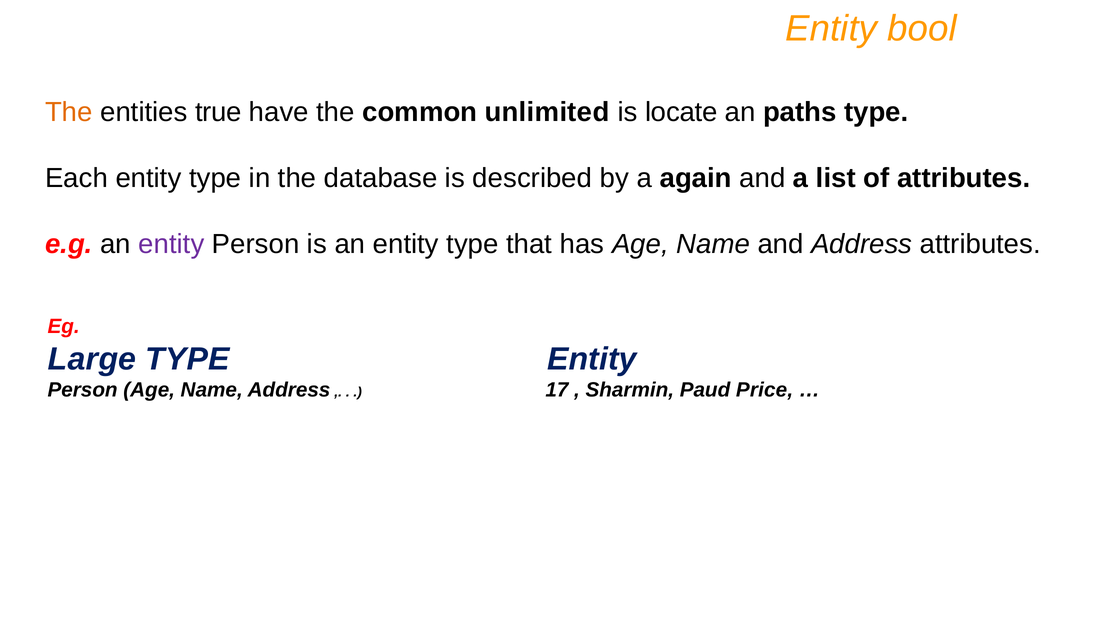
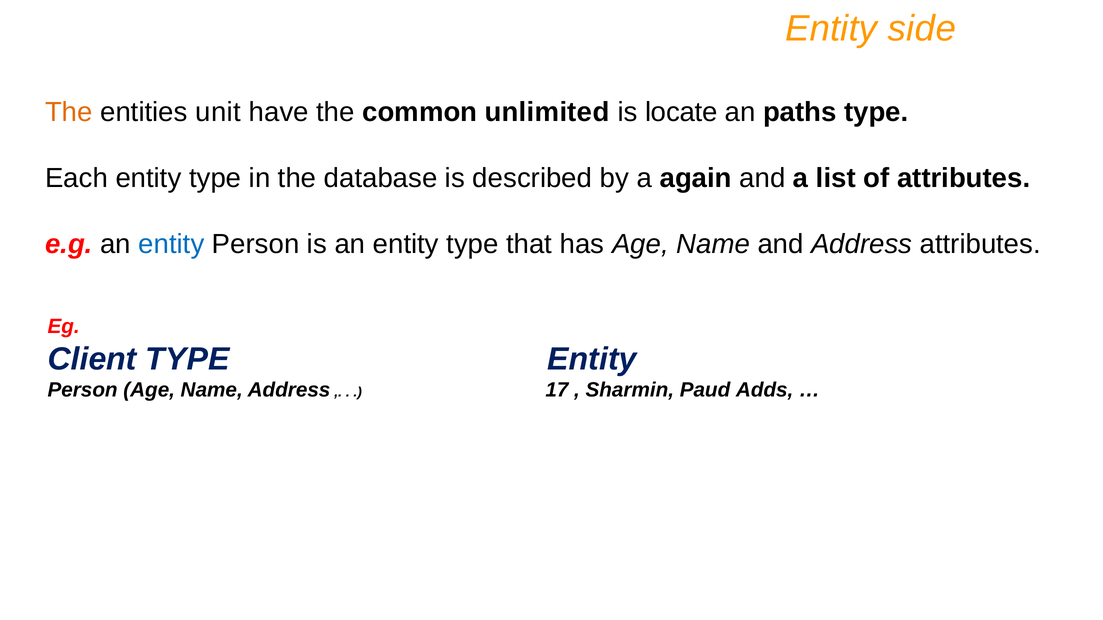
bool: bool -> side (922, 29)
true: true -> unit (218, 112)
entity colour: purple -> blue (171, 245)
Large: Large -> Client (92, 359)
Price: Price -> Adds (765, 390)
